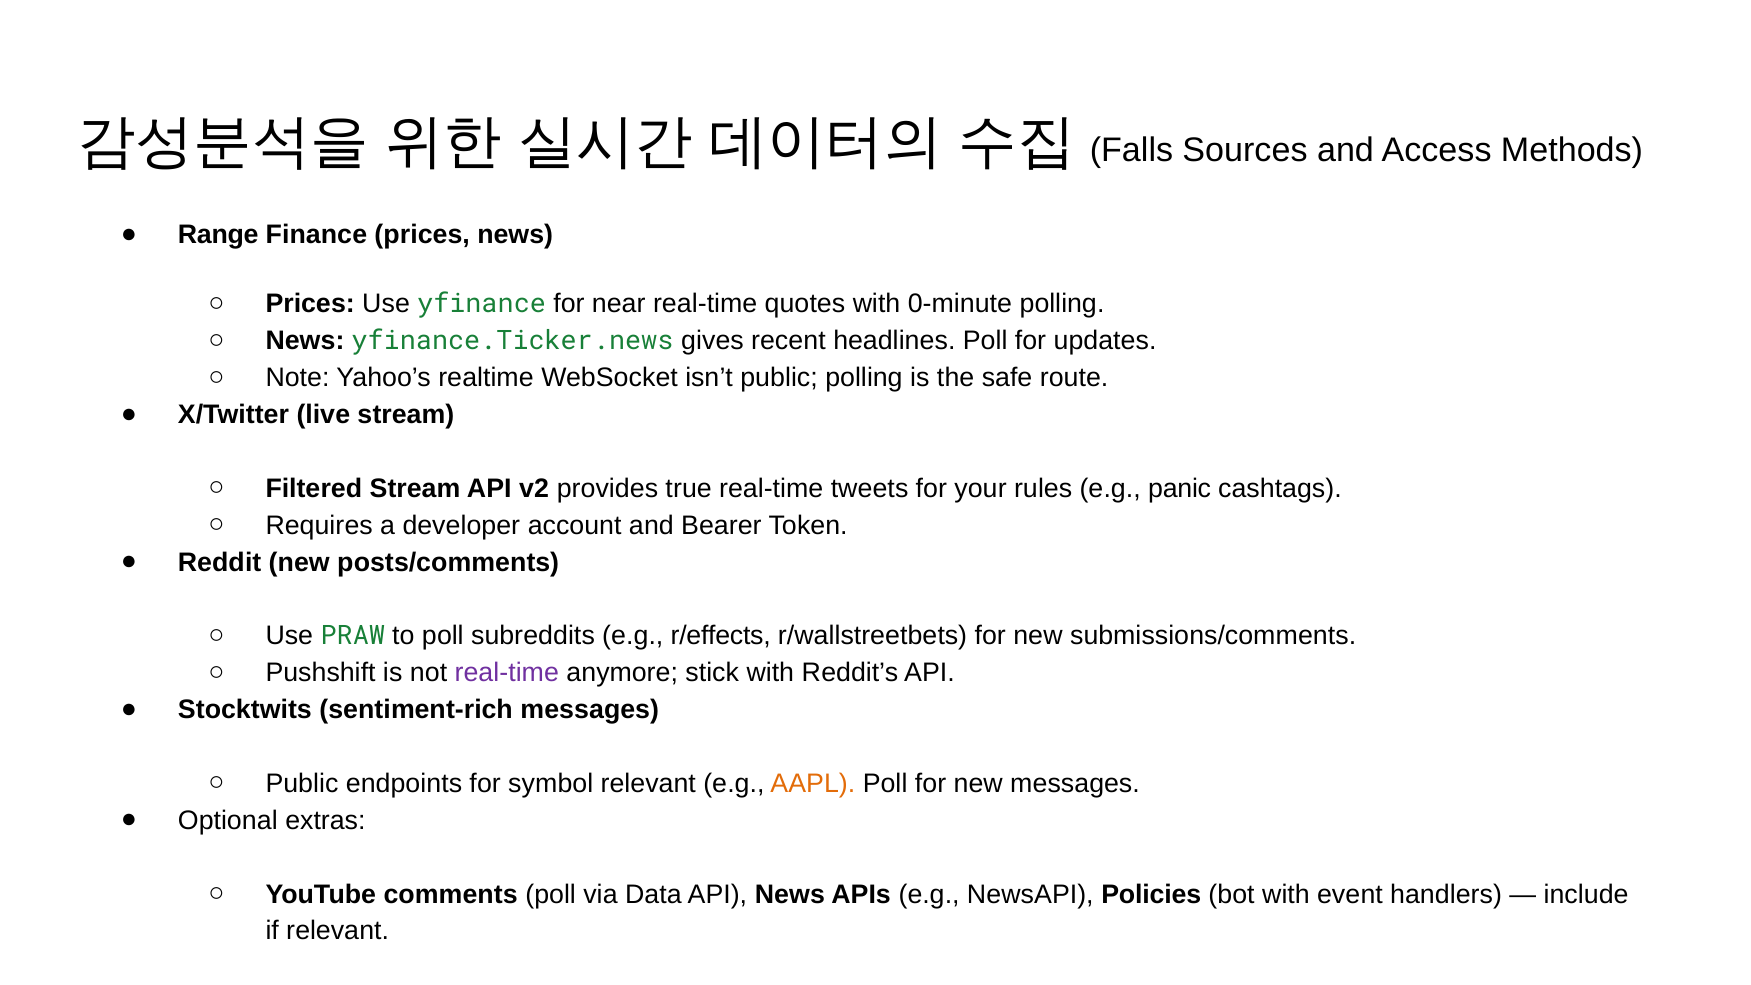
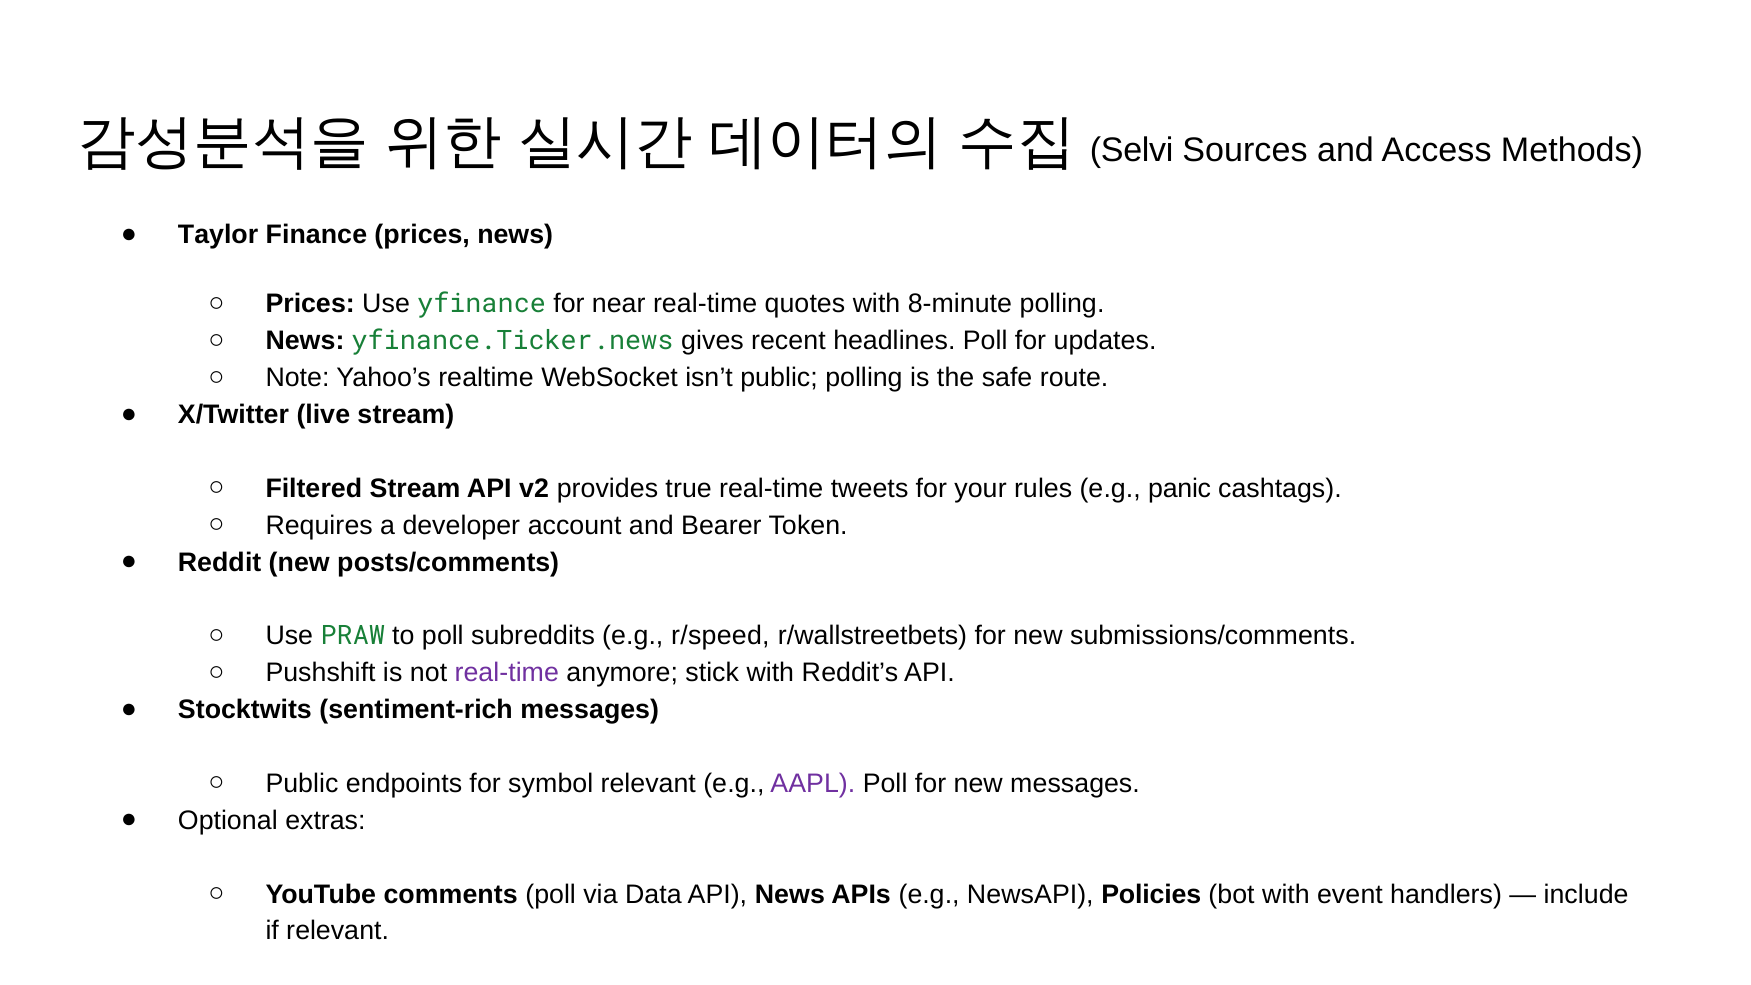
Falls: Falls -> Selvi (1132, 150)
Range: Range -> Taylor (218, 235)
0‑minute: 0‑minute -> 8‑minute (960, 304)
r/effects: r/effects -> r/speed (720, 636)
AAPL colour: orange -> purple (813, 784)
